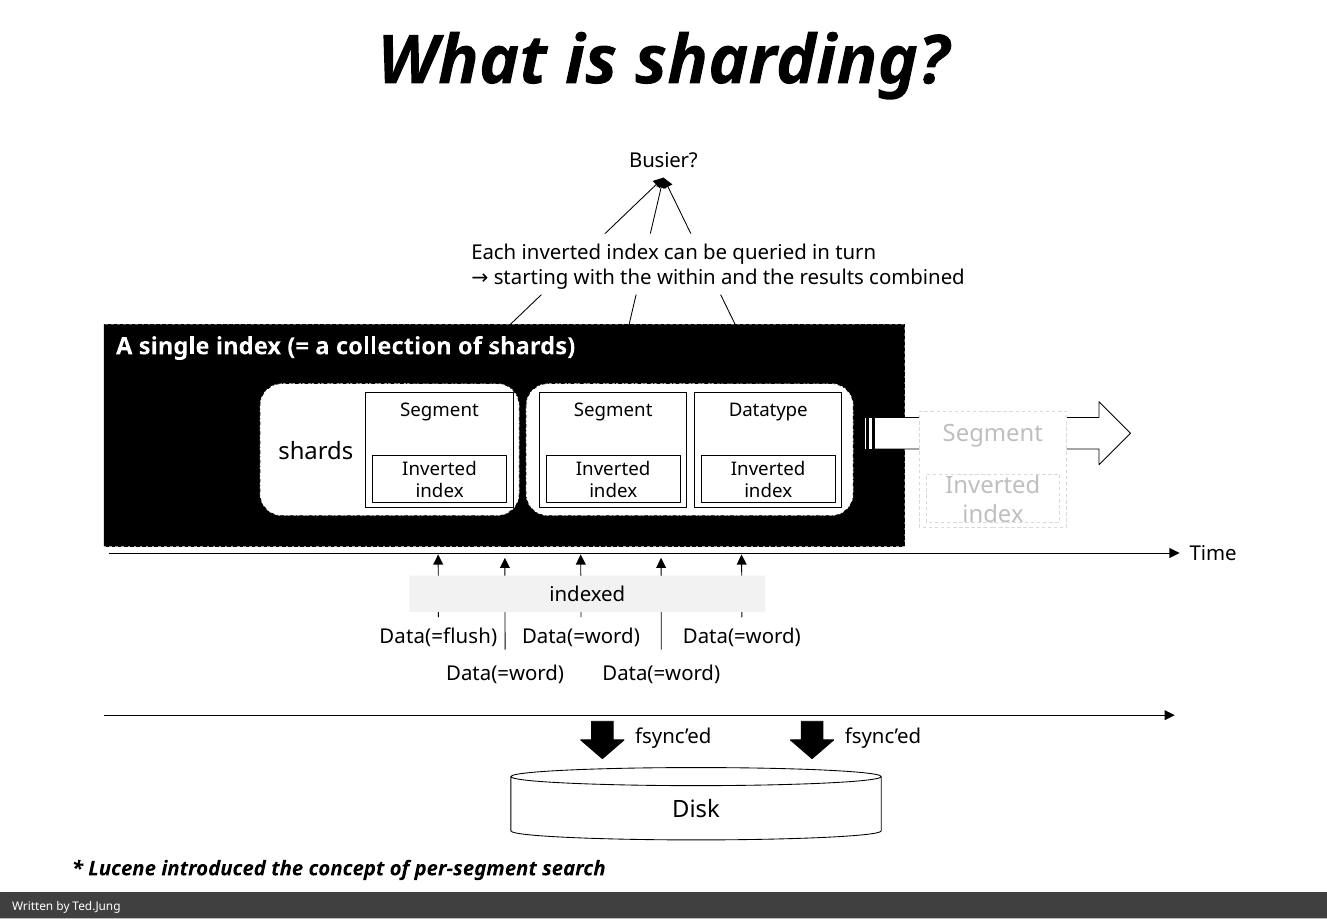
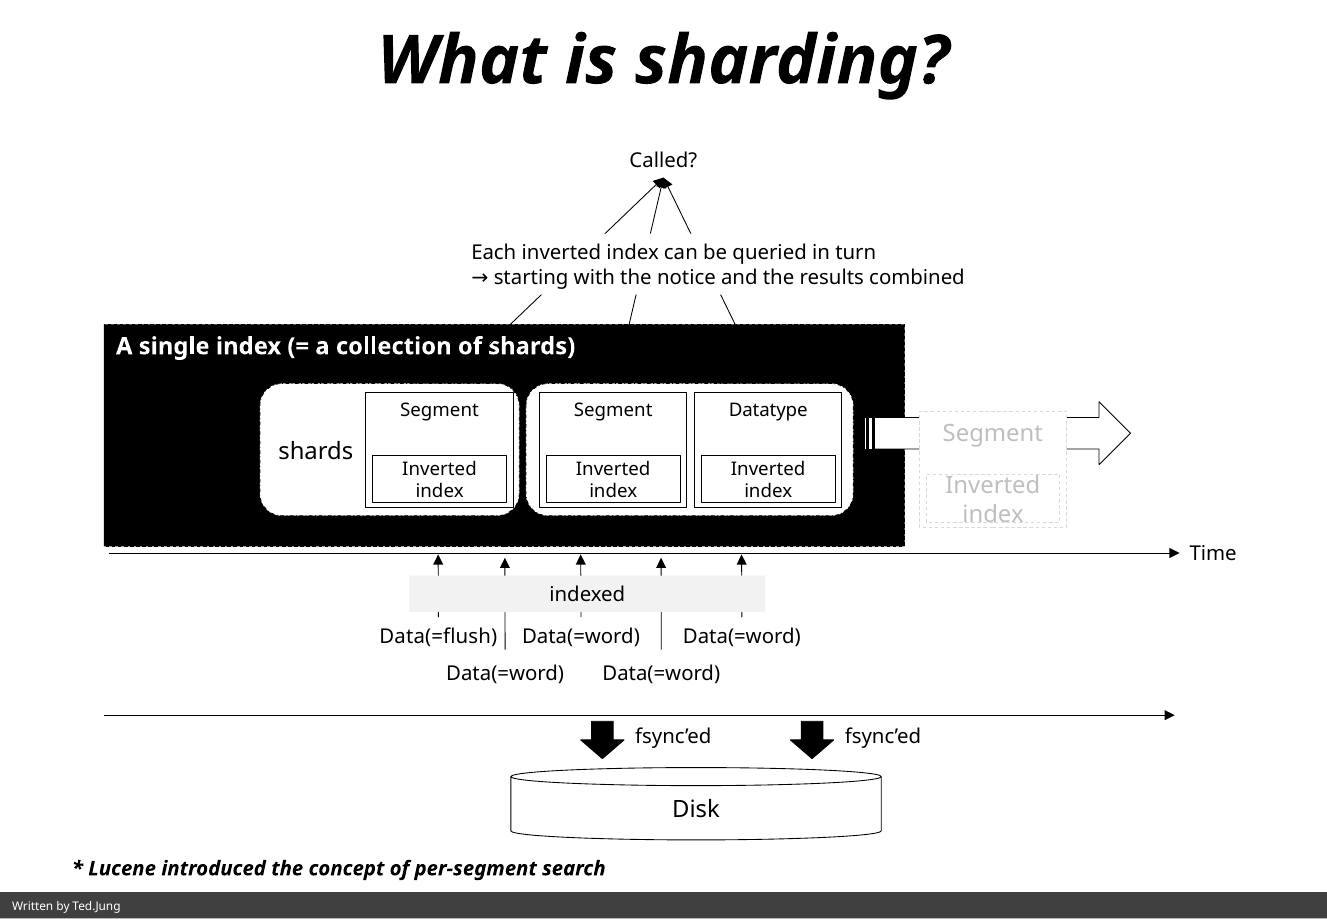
Busier: Busier -> Called (663, 161)
within: within -> notice (686, 278)
